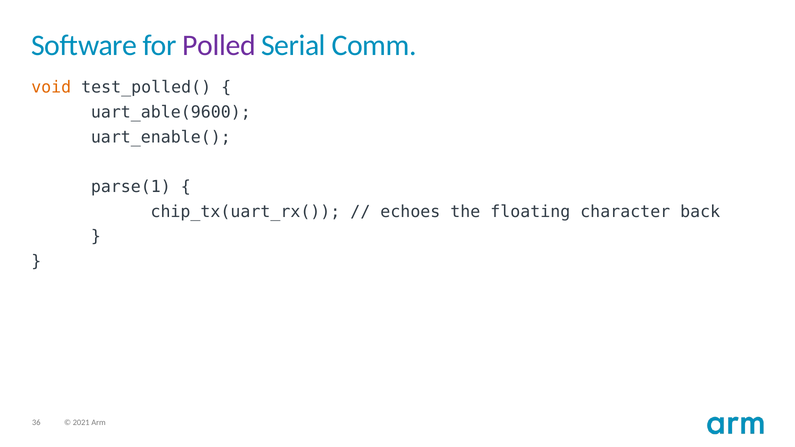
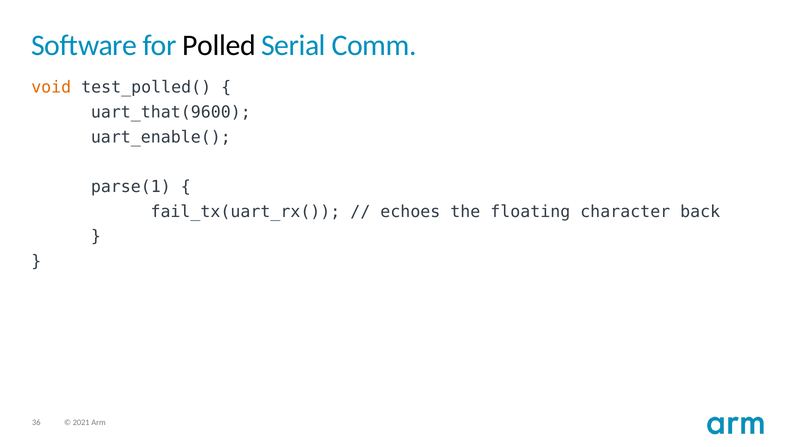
Polled colour: purple -> black (219, 46)
uart_able(9600: uart_able(9600 -> uart_that(9600 (171, 112)
chip_tx(uart_rx(: chip_tx(uart_rx( -> fail_tx(uart_rx( (245, 212)
